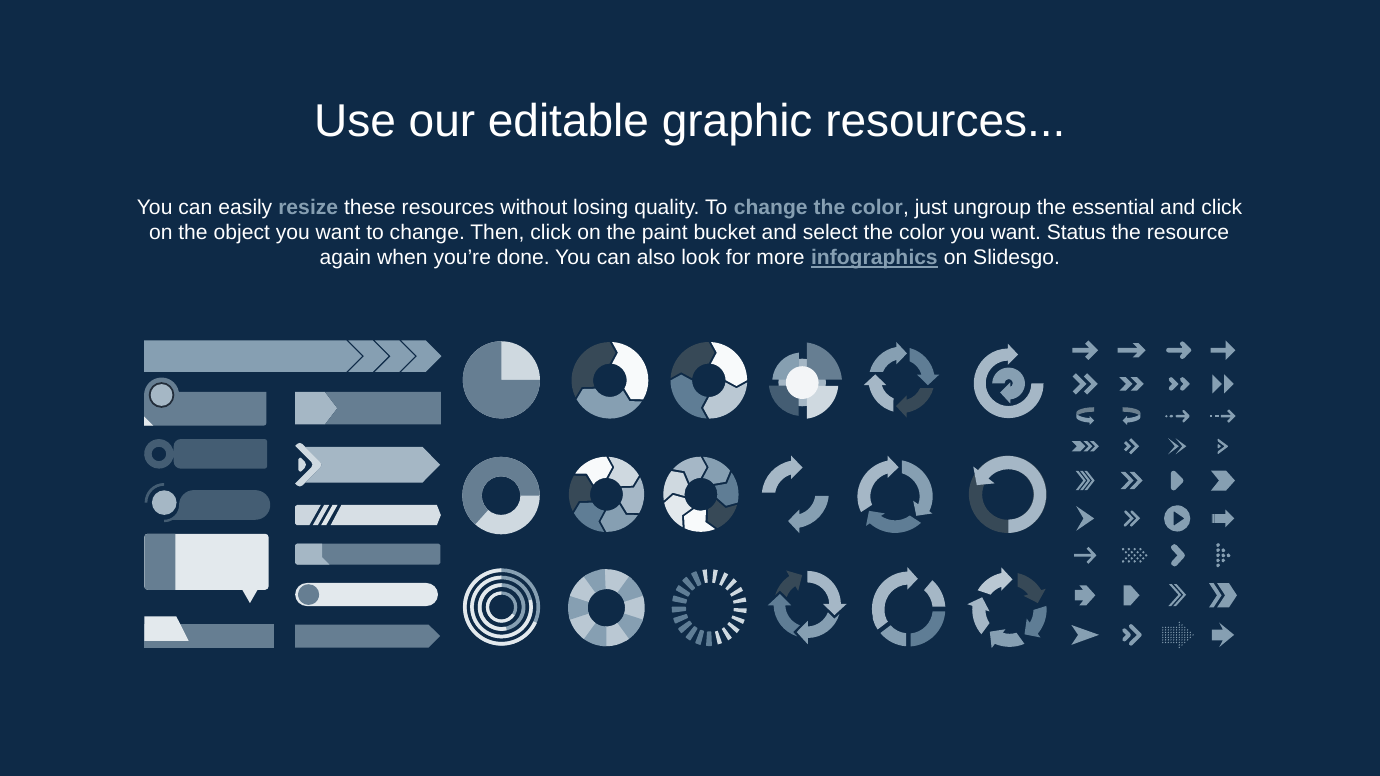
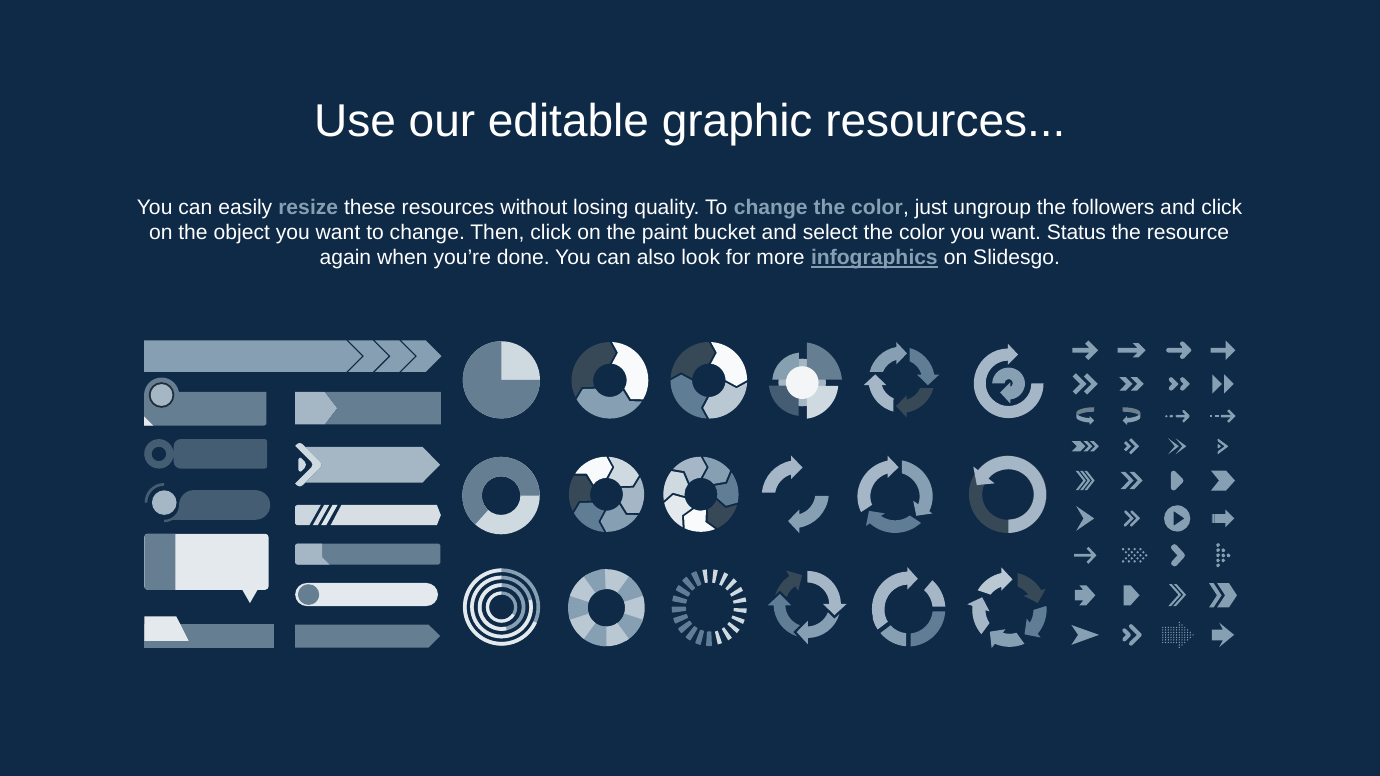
essential: essential -> followers (1113, 207)
